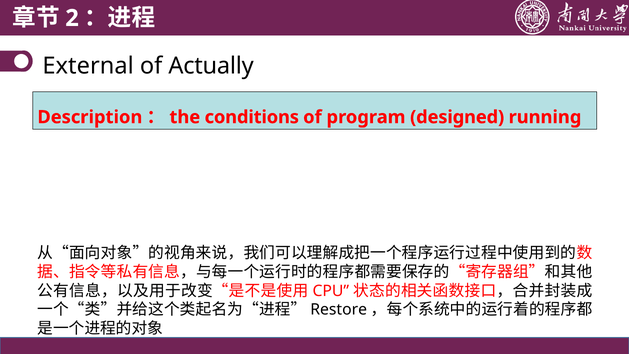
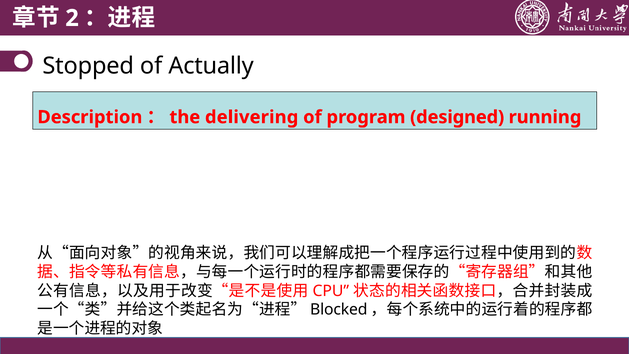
External: External -> Stopped (88, 66)
conditions: conditions -> delivering (252, 117)
Restore: Restore -> Blocked (339, 310)
